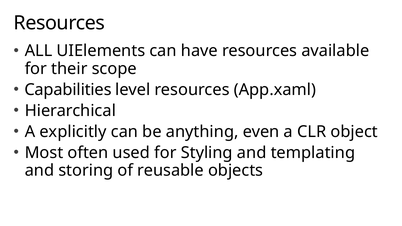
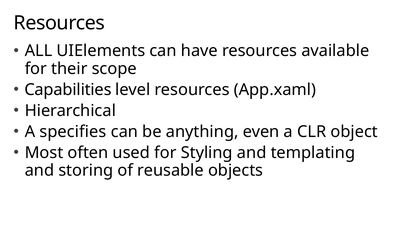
explicitly: explicitly -> specifies (73, 132)
